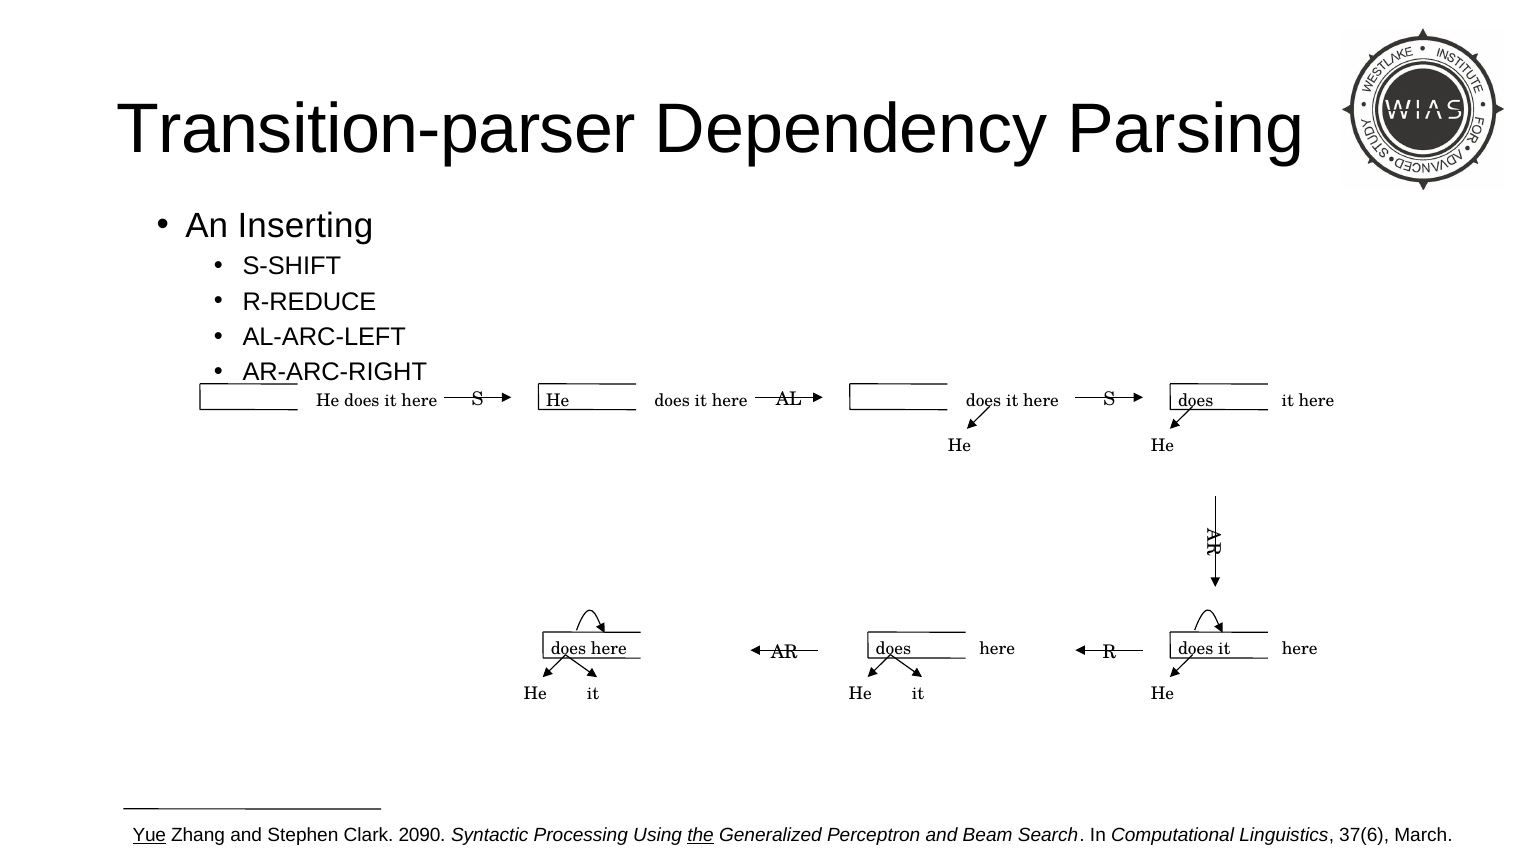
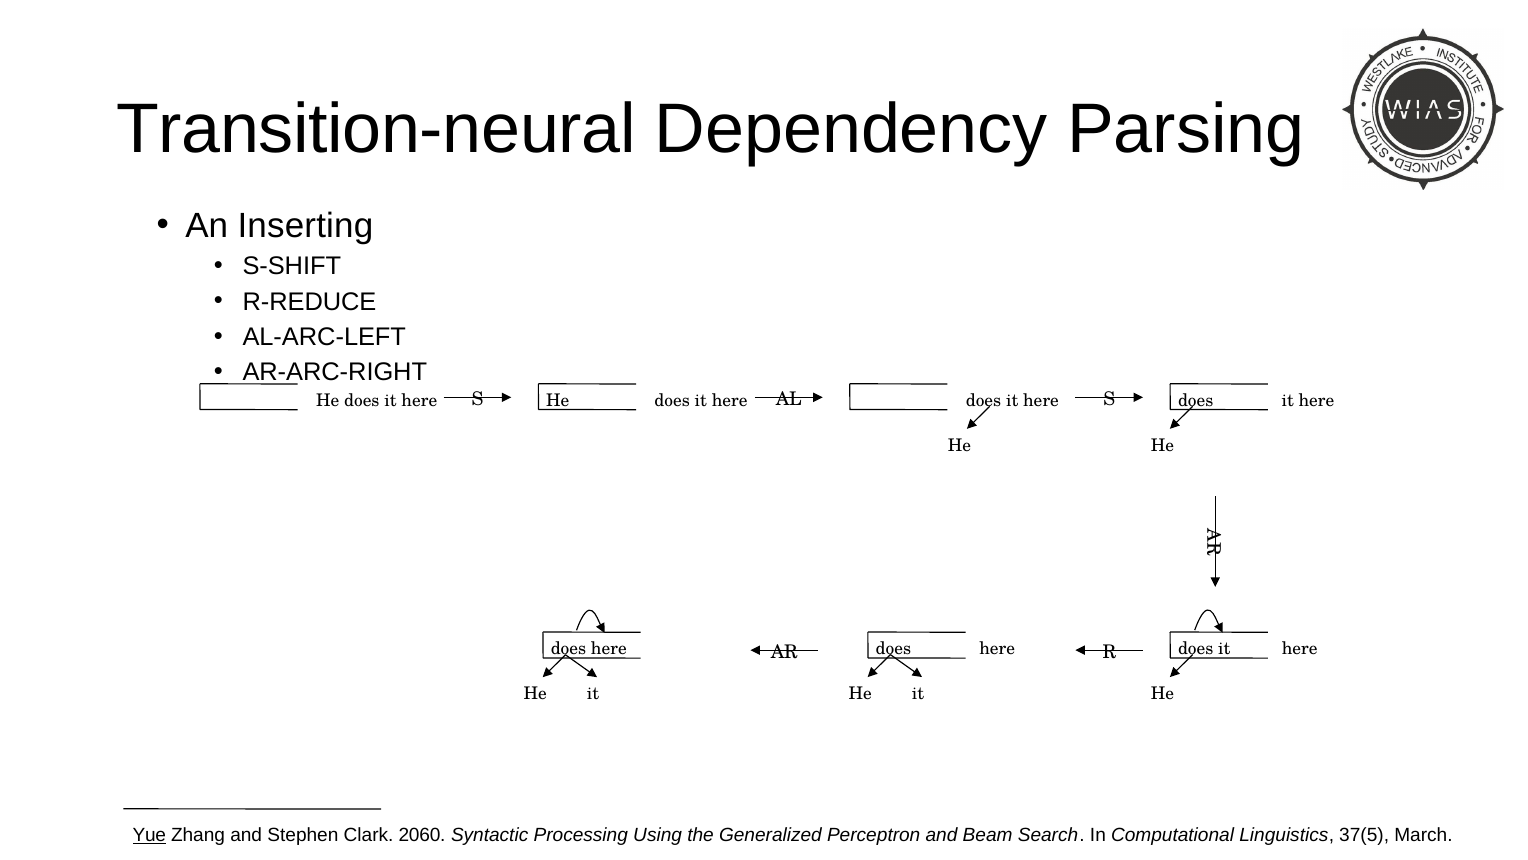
Transition-parser: Transition-parser -> Transition-neural (376, 129)
2090: 2090 -> 2060 (422, 835)
the underline: present -> none (700, 835)
37(6: 37(6 -> 37(5 (1364, 835)
